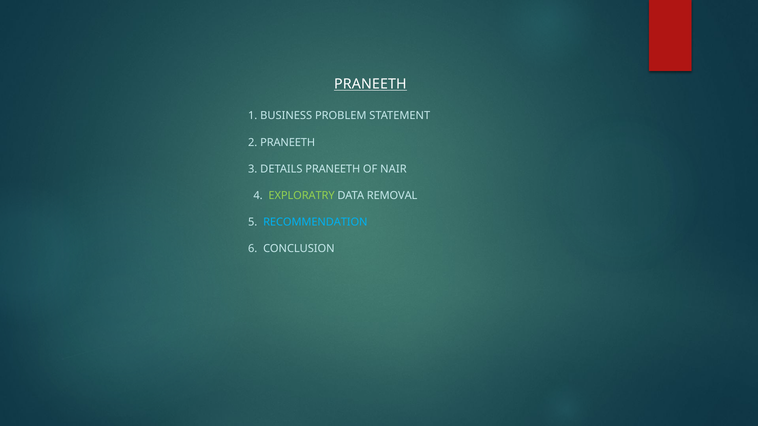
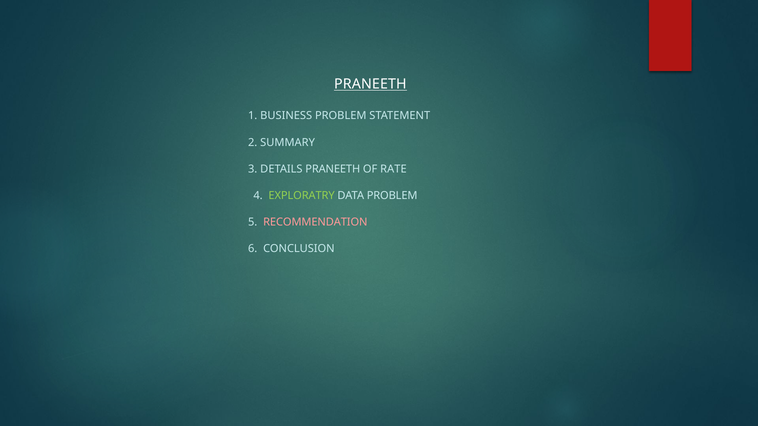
2 PRANEETH: PRANEETH -> SUMMARY (288, 142)
NAIR: NAIR -> RATE (393, 169)
DATA REMOVAL: REMOVAL -> PROBLEM (392, 196)
RECOMMENDATION colour: light blue -> pink (315, 222)
